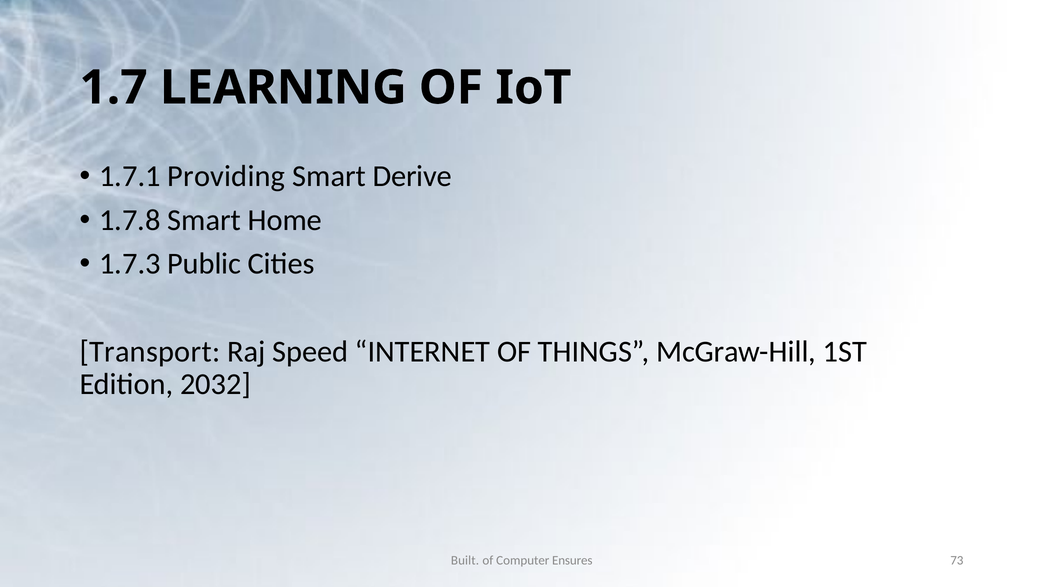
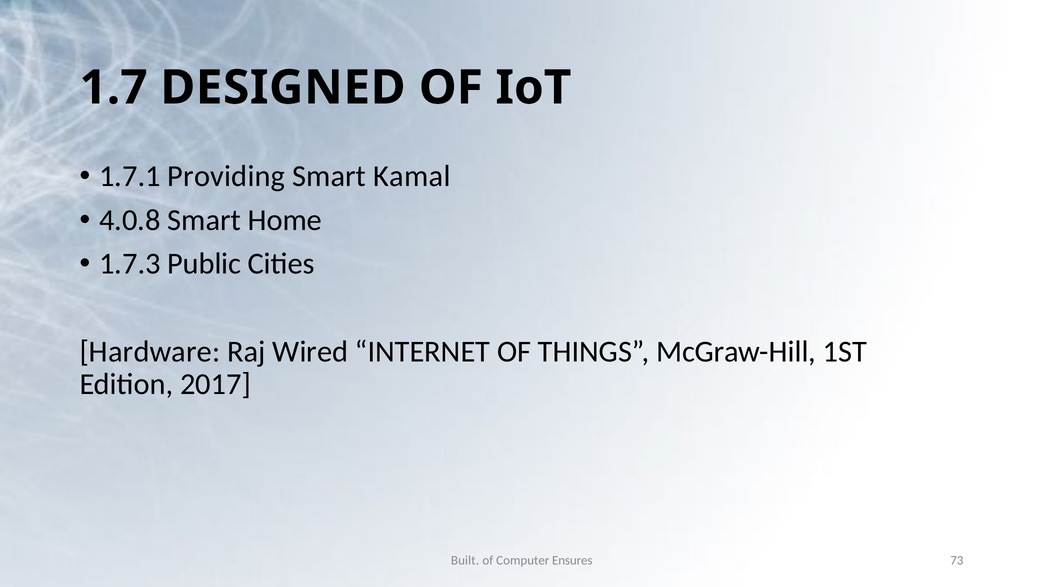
LEARNING: LEARNING -> DESIGNED (283, 88)
Derive: Derive -> Kamal (412, 176)
1.7.8: 1.7.8 -> 4.0.8 (130, 220)
Transport: Transport -> Hardware (150, 351)
Speed: Speed -> Wired (310, 351)
2032: 2032 -> 2017 (216, 384)
